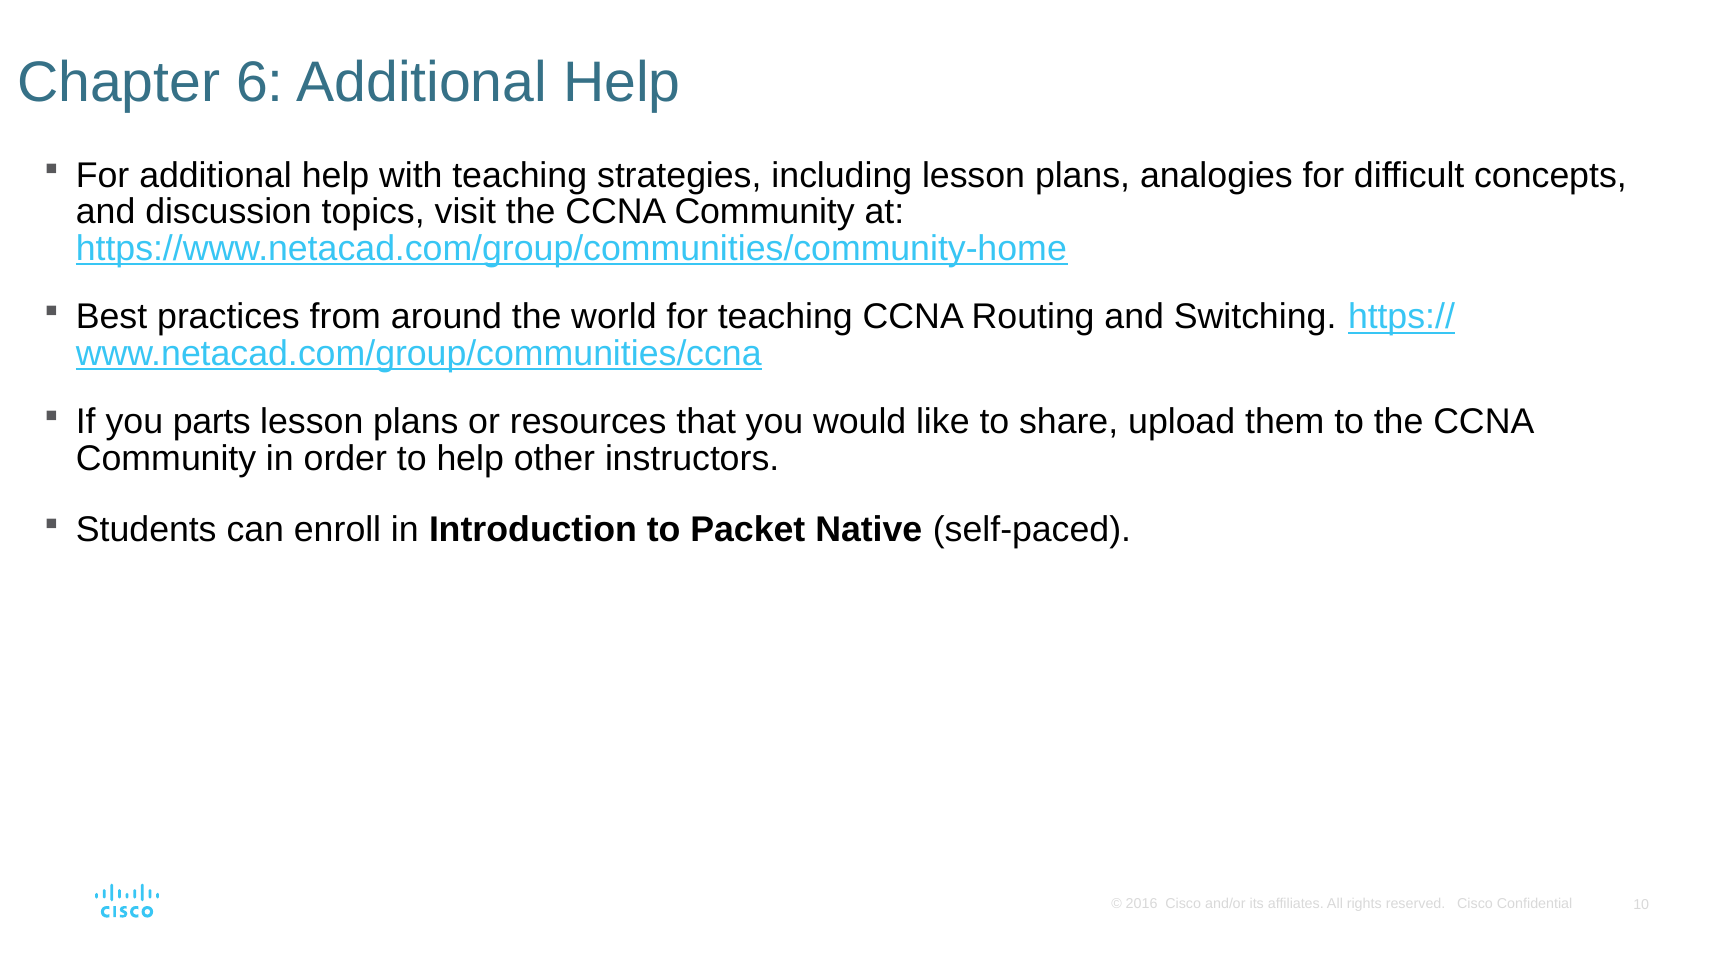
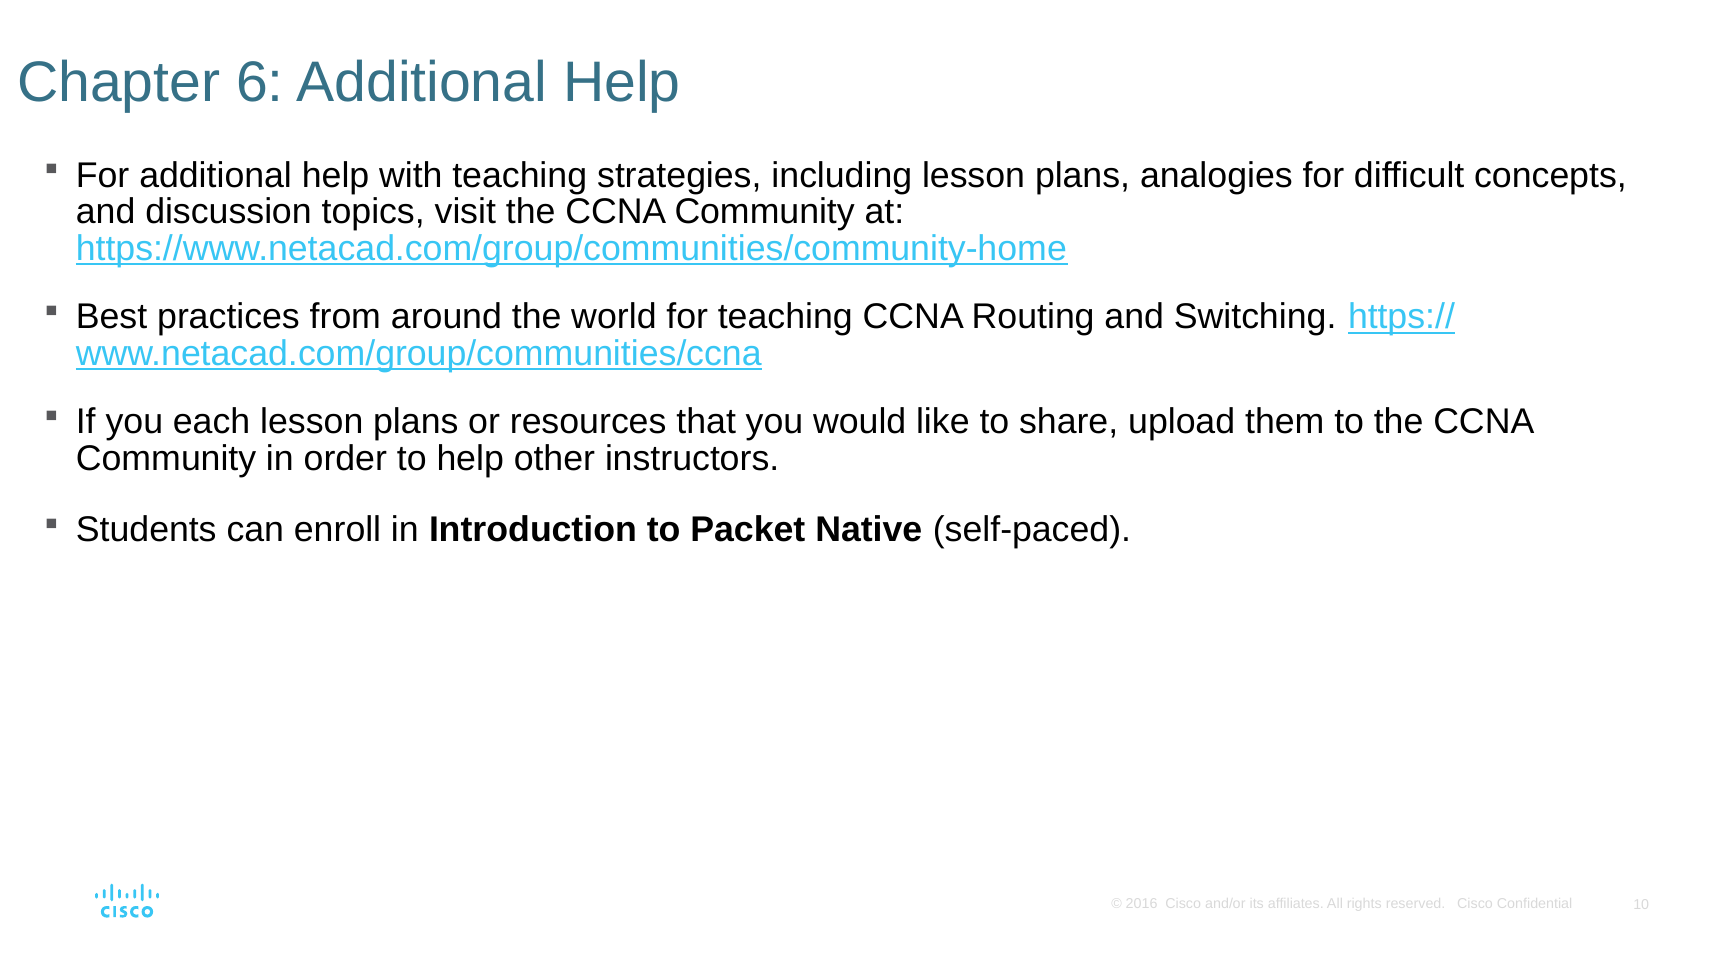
parts: parts -> each (212, 422)
